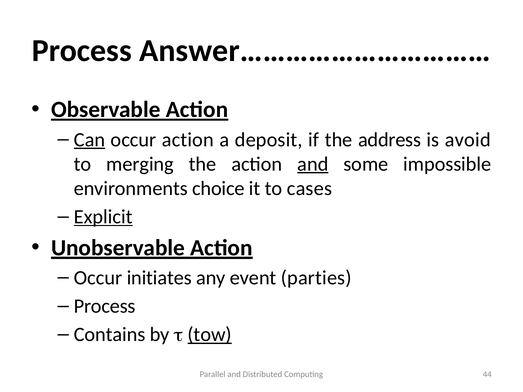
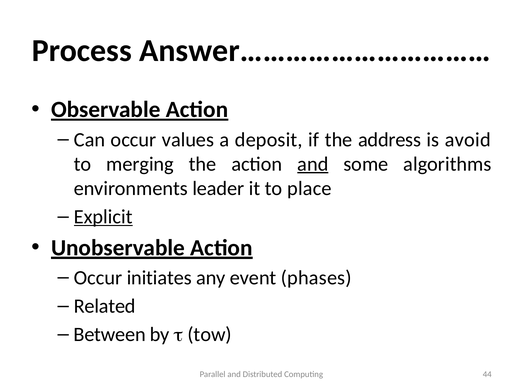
Can underline: present -> none (89, 140)
occur action: action -> values (188, 140)
impossible: impossible -> algorithms (447, 164)
choice: choice -> leader (218, 188)
cases: cases -> place (309, 188)
parties: parties -> phases (316, 278)
Process: Process -> Related (105, 306)
Contains: Contains -> Between (110, 335)
tow underline: present -> none (210, 335)
